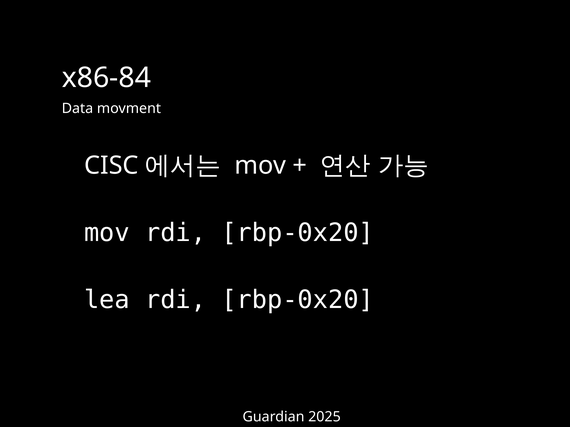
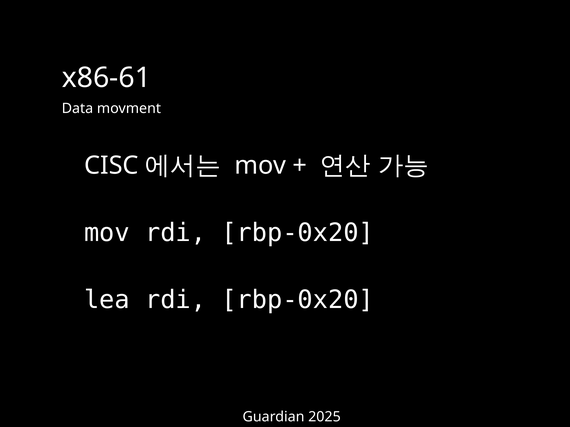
x86-84: x86-84 -> x86-61 (106, 78)
